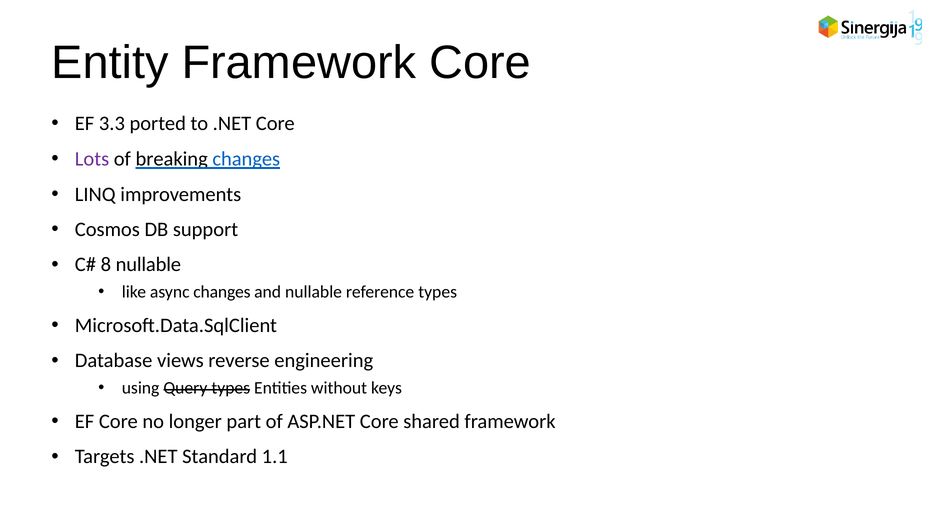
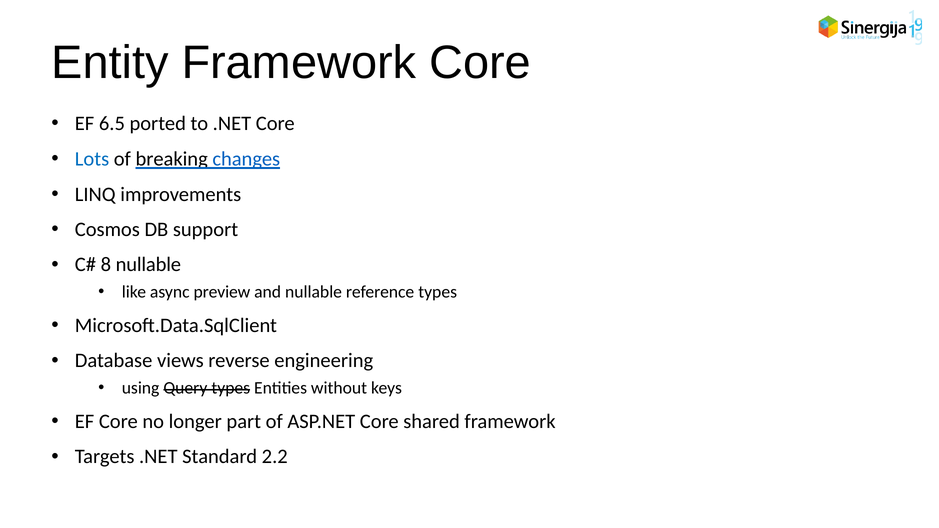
3.3: 3.3 -> 6.5 (112, 124)
Lots colour: purple -> blue (92, 159)
async changes: changes -> preview (222, 292)
1.1: 1.1 -> 2.2 (275, 457)
